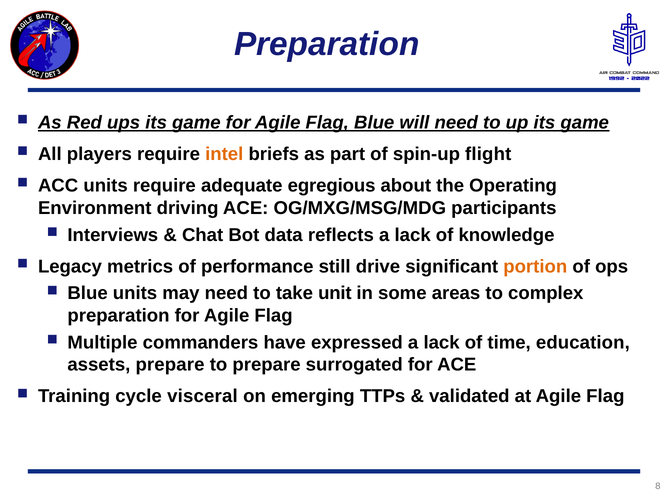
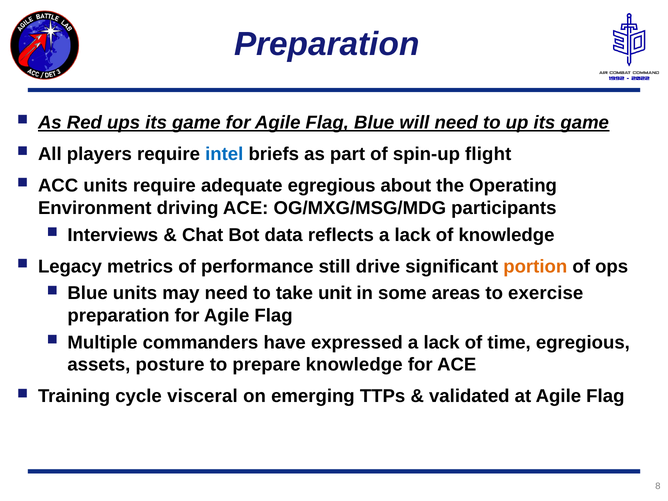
intel colour: orange -> blue (224, 154)
complex: complex -> exercise (546, 293)
time education: education -> egregious (583, 343)
assets prepare: prepare -> posture (170, 365)
prepare surrogated: surrogated -> knowledge (354, 365)
